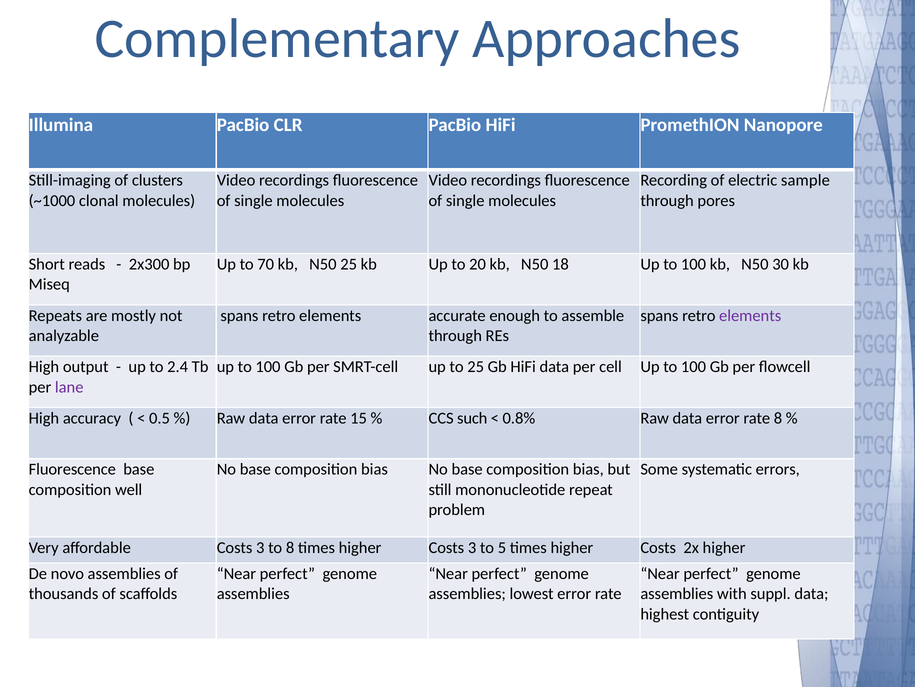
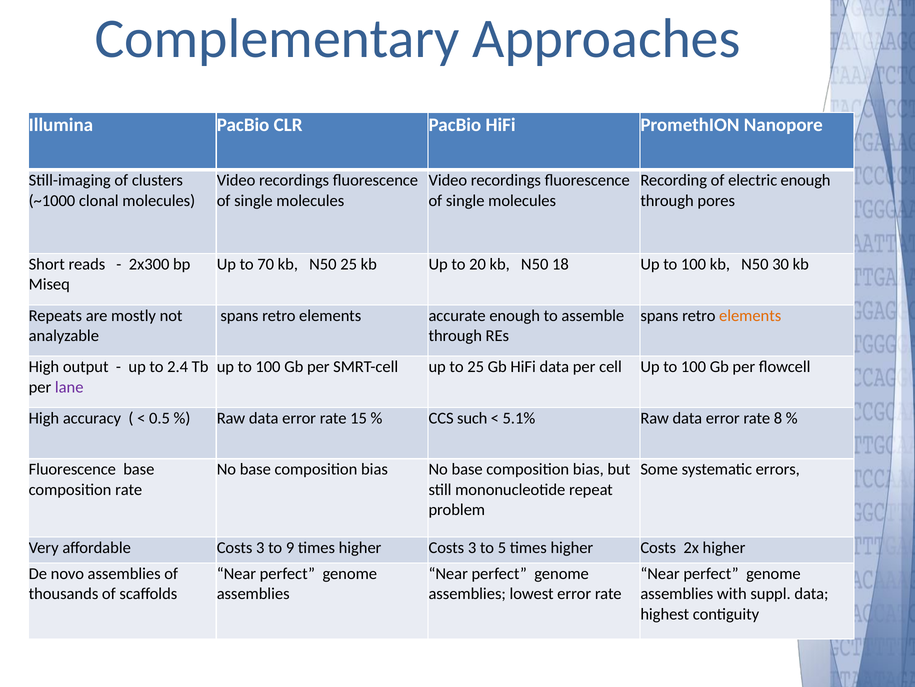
electric sample: sample -> enough (806, 180)
elements colour: purple -> orange (750, 315)
0.8%: 0.8% -> 5.1% (519, 418)
composition well: well -> rate (129, 489)
to 8: 8 -> 9 (290, 547)
